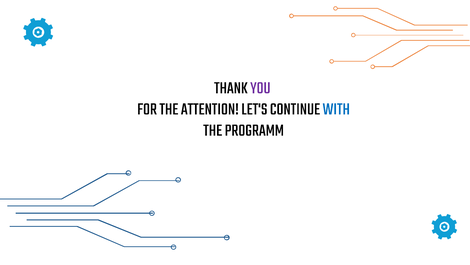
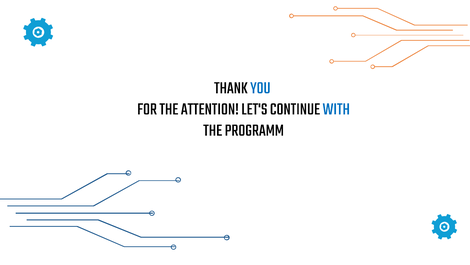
YOU colour: purple -> blue (260, 87)
